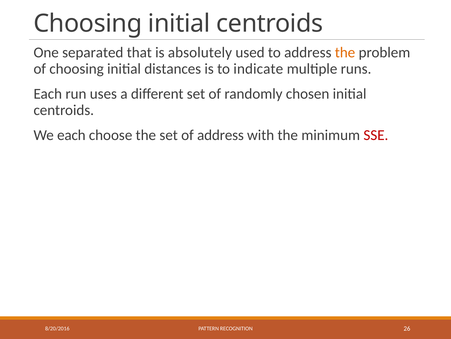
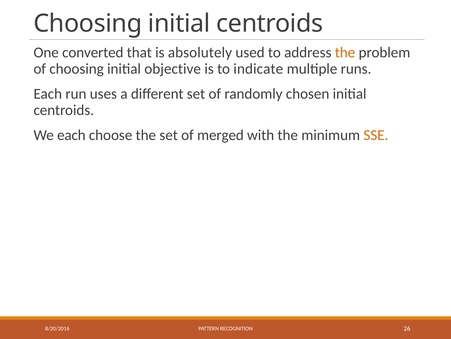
separated: separated -> converted (93, 53)
distances: distances -> objective (173, 69)
of address: address -> merged (220, 135)
SSE colour: red -> orange (376, 135)
